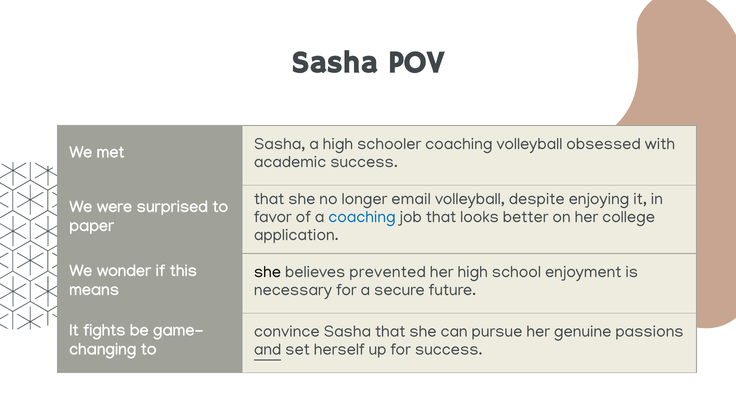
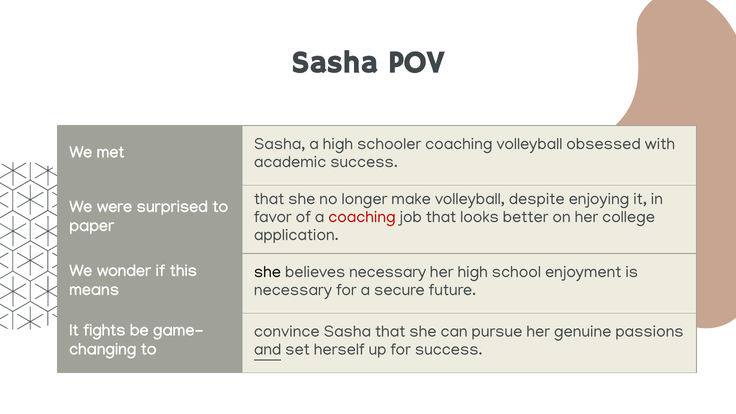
email: email -> make (411, 199)
coaching colour: blue -> red (362, 217)
believes prevented: prevented -> necessary (388, 272)
